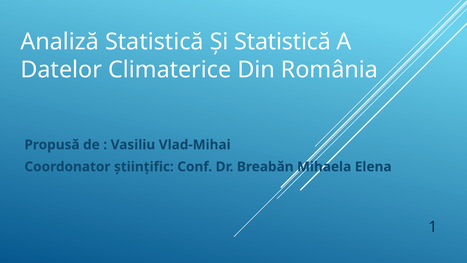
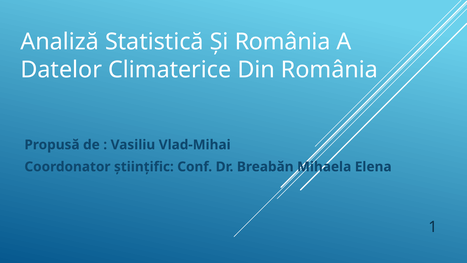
Și Statistică: Statistică -> România (283, 42)
